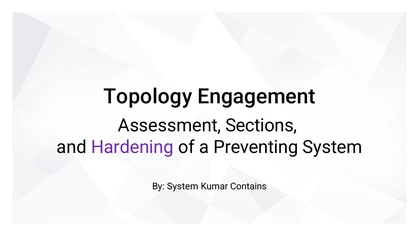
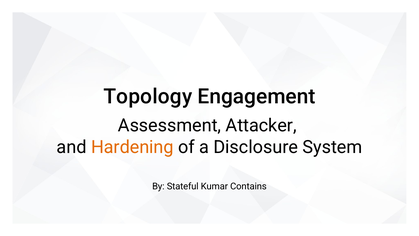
Sections: Sections -> Attacker (261, 125)
Hardening colour: purple -> orange (132, 147)
Preventing: Preventing -> Disclosure (256, 147)
By System: System -> Stateful (183, 186)
